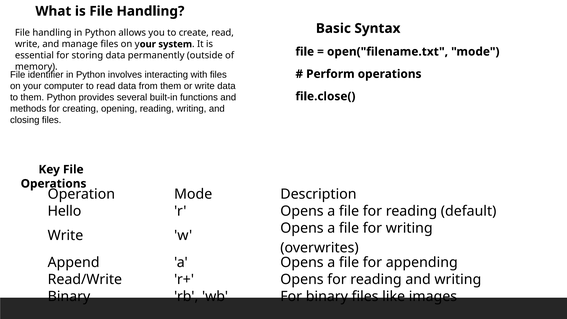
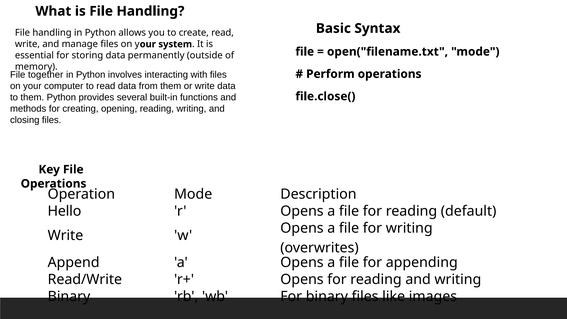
identifier: identifier -> together (46, 75)
